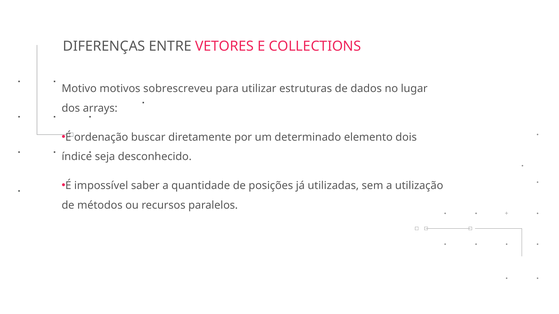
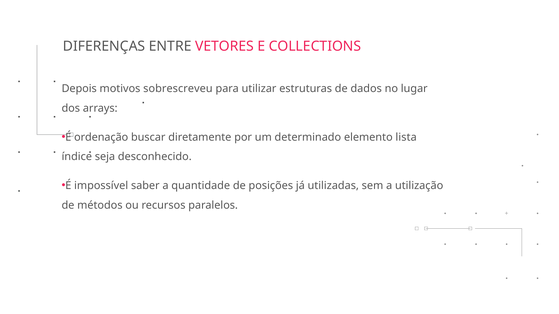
Motivo: Motivo -> Depois (79, 89)
dois: dois -> lista (406, 137)
